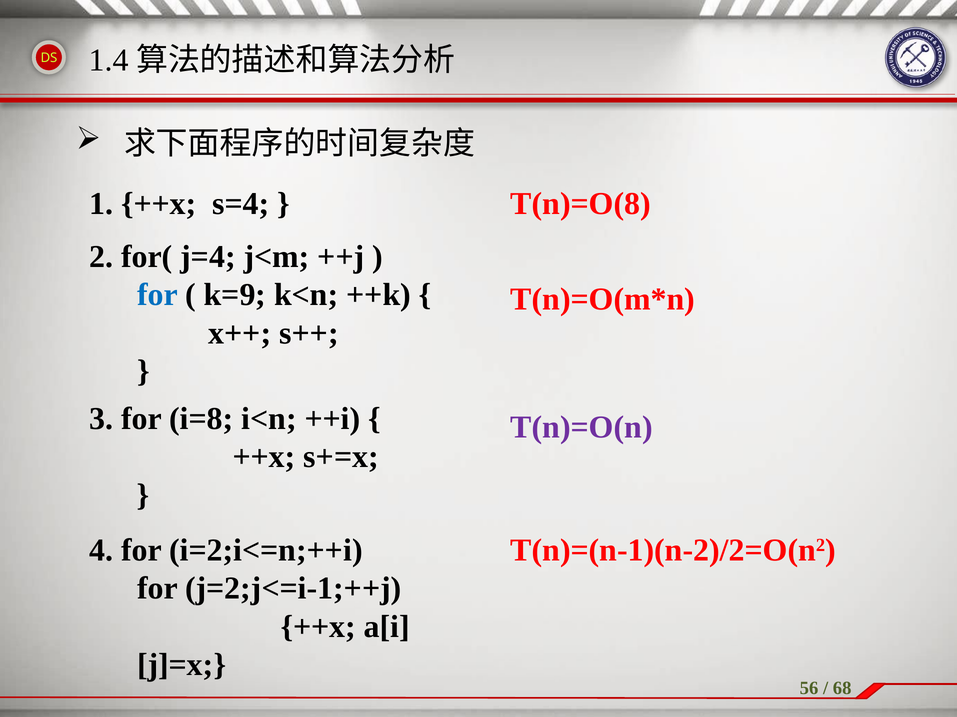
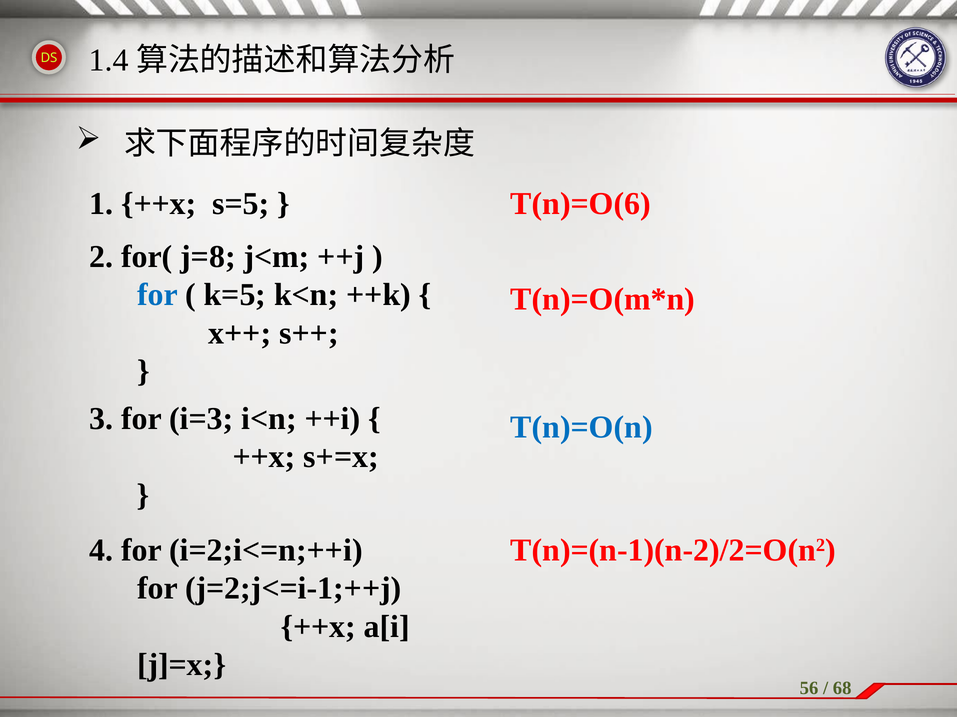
s=4: s=4 -> s=5 (241, 204)
T(n)=O(8: T(n)=O(8 -> T(n)=O(6 (581, 204)
j=4: j=4 -> j=8 (208, 257)
k=9: k=9 -> k=5 (235, 295)
i=8: i=8 -> i=3 (201, 419)
T(n)=O(n colour: purple -> blue (582, 428)
